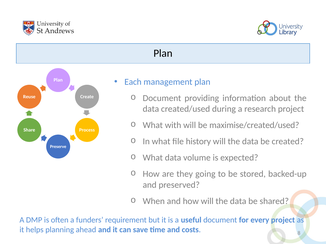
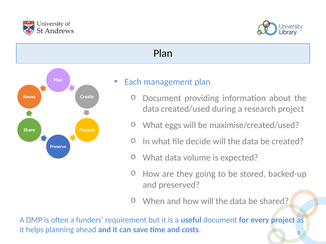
with: with -> eggs (173, 125)
history: history -> decide (198, 142)
